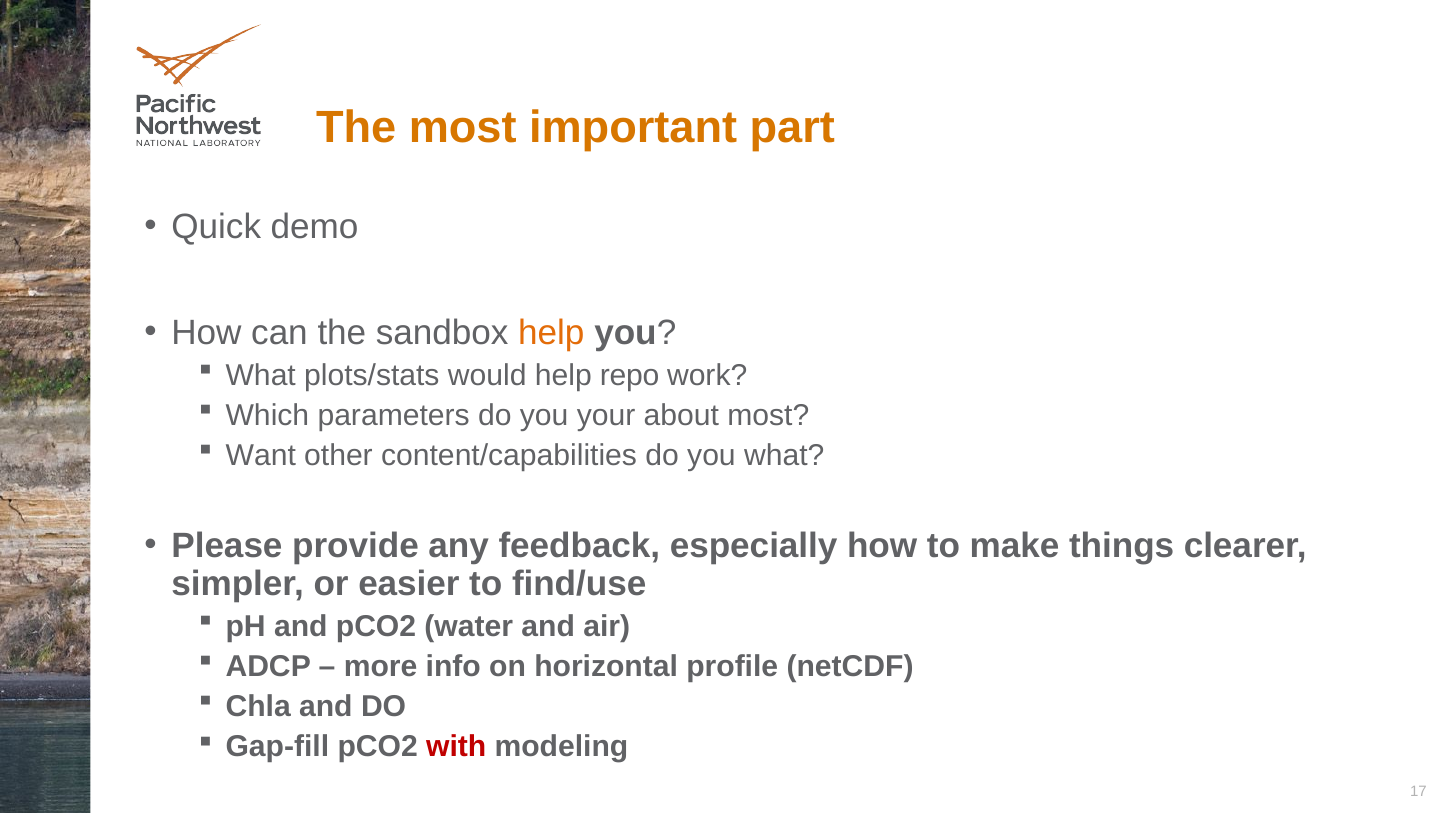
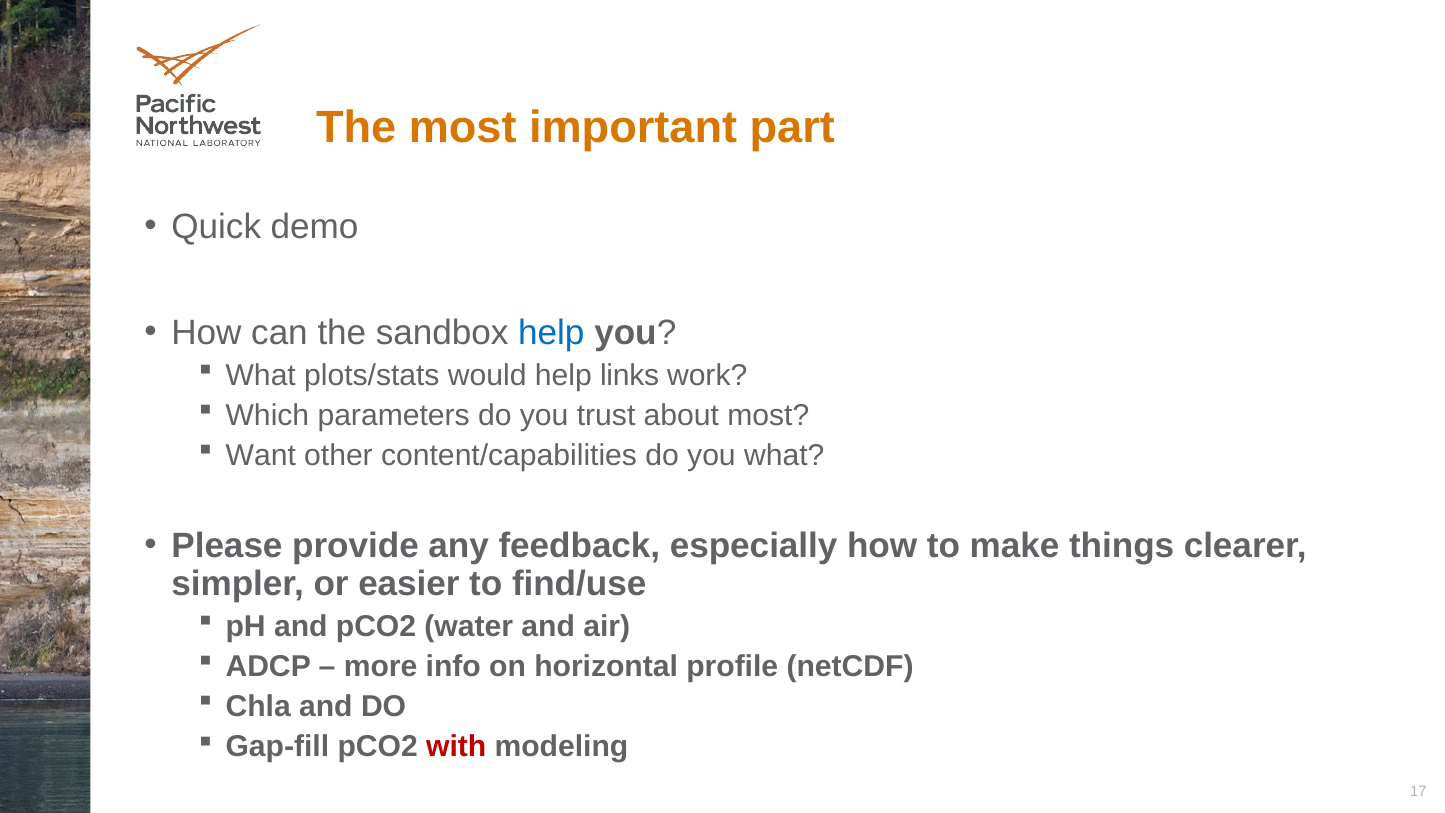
help colour: orange -> blue (551, 332)
repo: repo -> links (630, 375)
your: your -> trust (606, 415)
